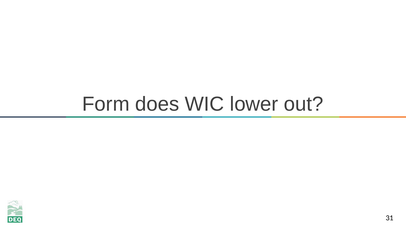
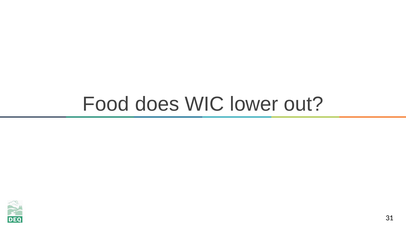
Form: Form -> Food (106, 104)
